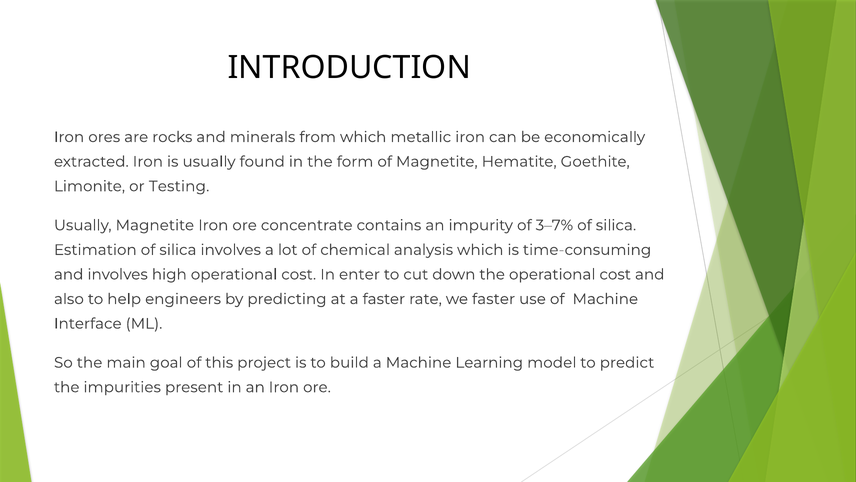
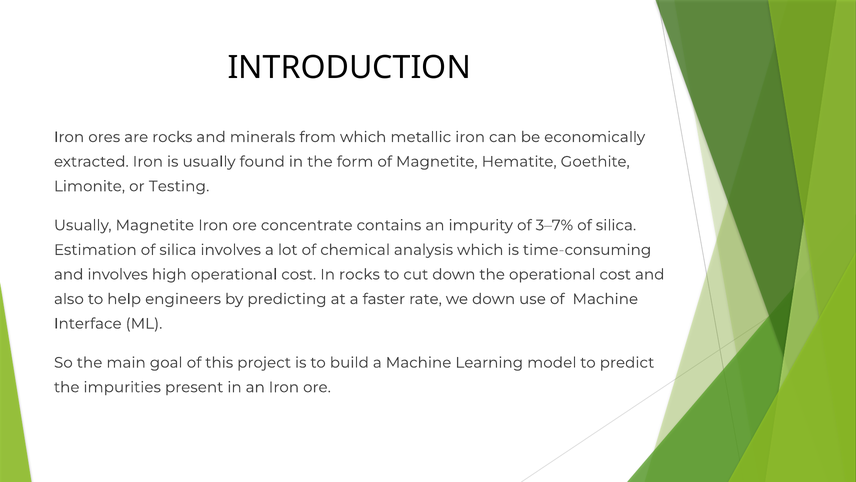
In enter: enter -> rocks (359, 274)
we faster: faster -> down (494, 299)
